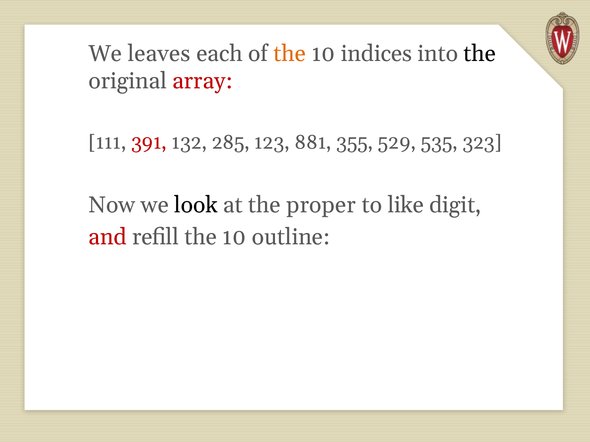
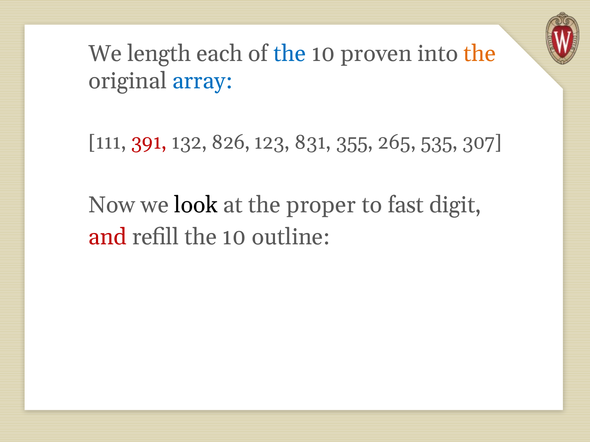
leaves: leaves -> length (159, 54)
the colour: orange -> blue (290, 54)
indices: indices -> proven (376, 54)
the colour: black -> orange (480, 54)
array colour: red -> blue (203, 81)
285: 285 -> 826 (231, 143)
881: 881 -> 831 (313, 143)
529: 529 -> 265 (397, 143)
323: 323 -> 307 (482, 143)
like: like -> fast (406, 205)
